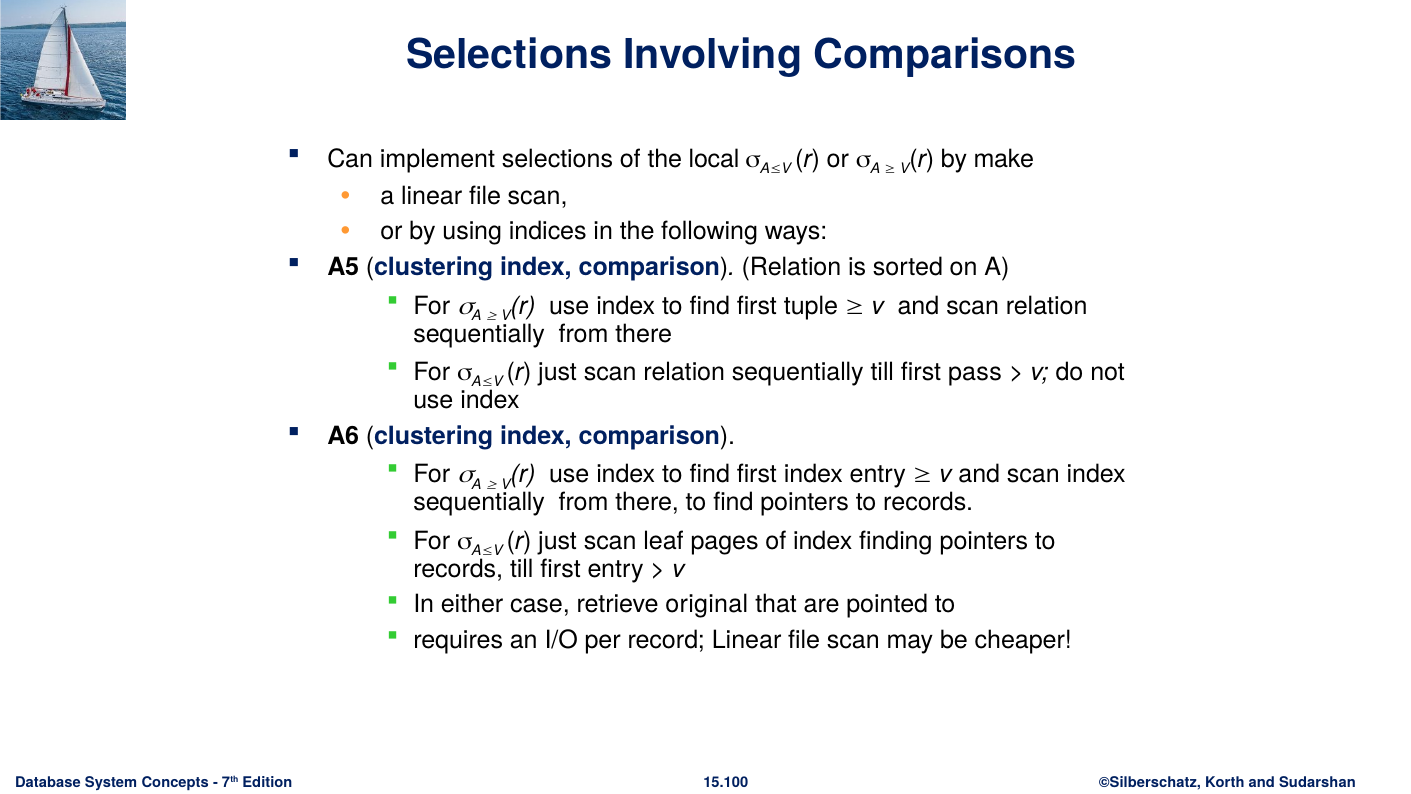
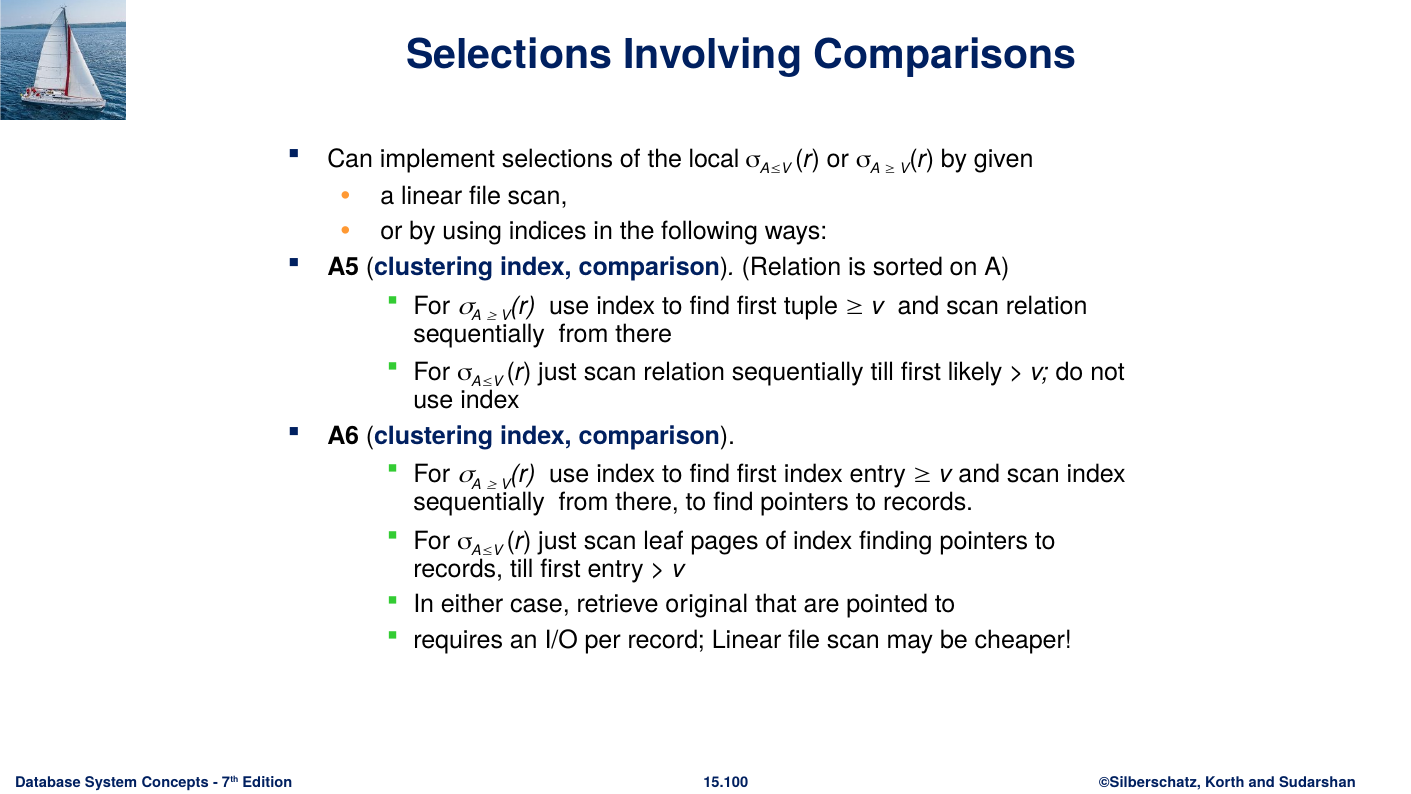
make: make -> given (1004, 159)
pass: pass -> likely (975, 372)
